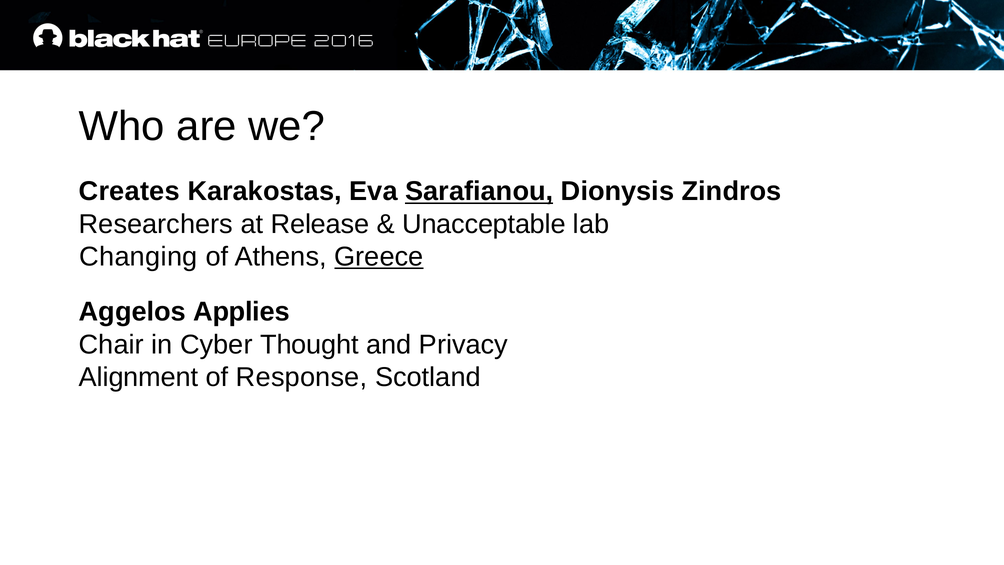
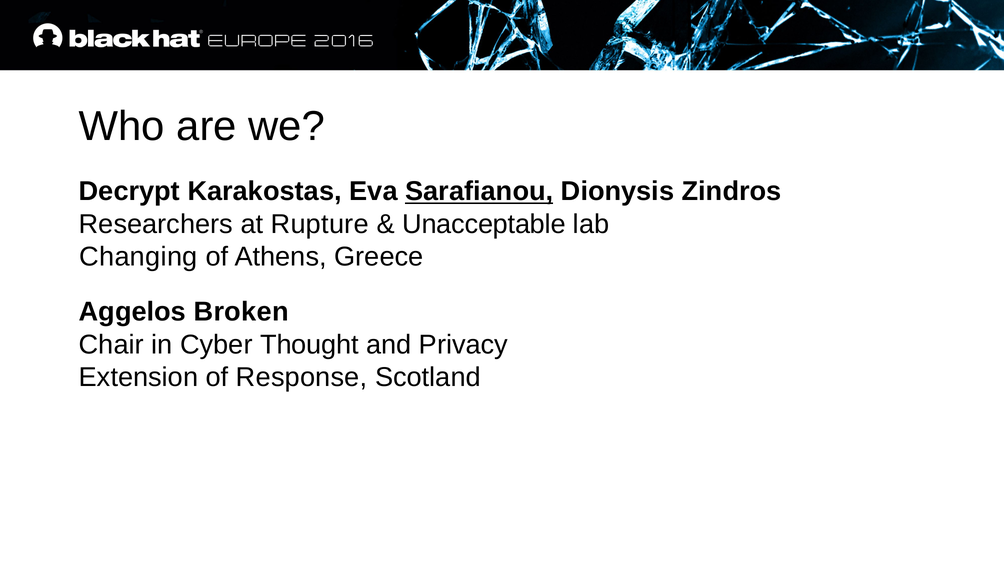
Creates: Creates -> Decrypt (129, 191)
Release: Release -> Rupture (320, 224)
Greece underline: present -> none (379, 257)
Applies: Applies -> Broken (241, 312)
Alignment: Alignment -> Extension (139, 377)
